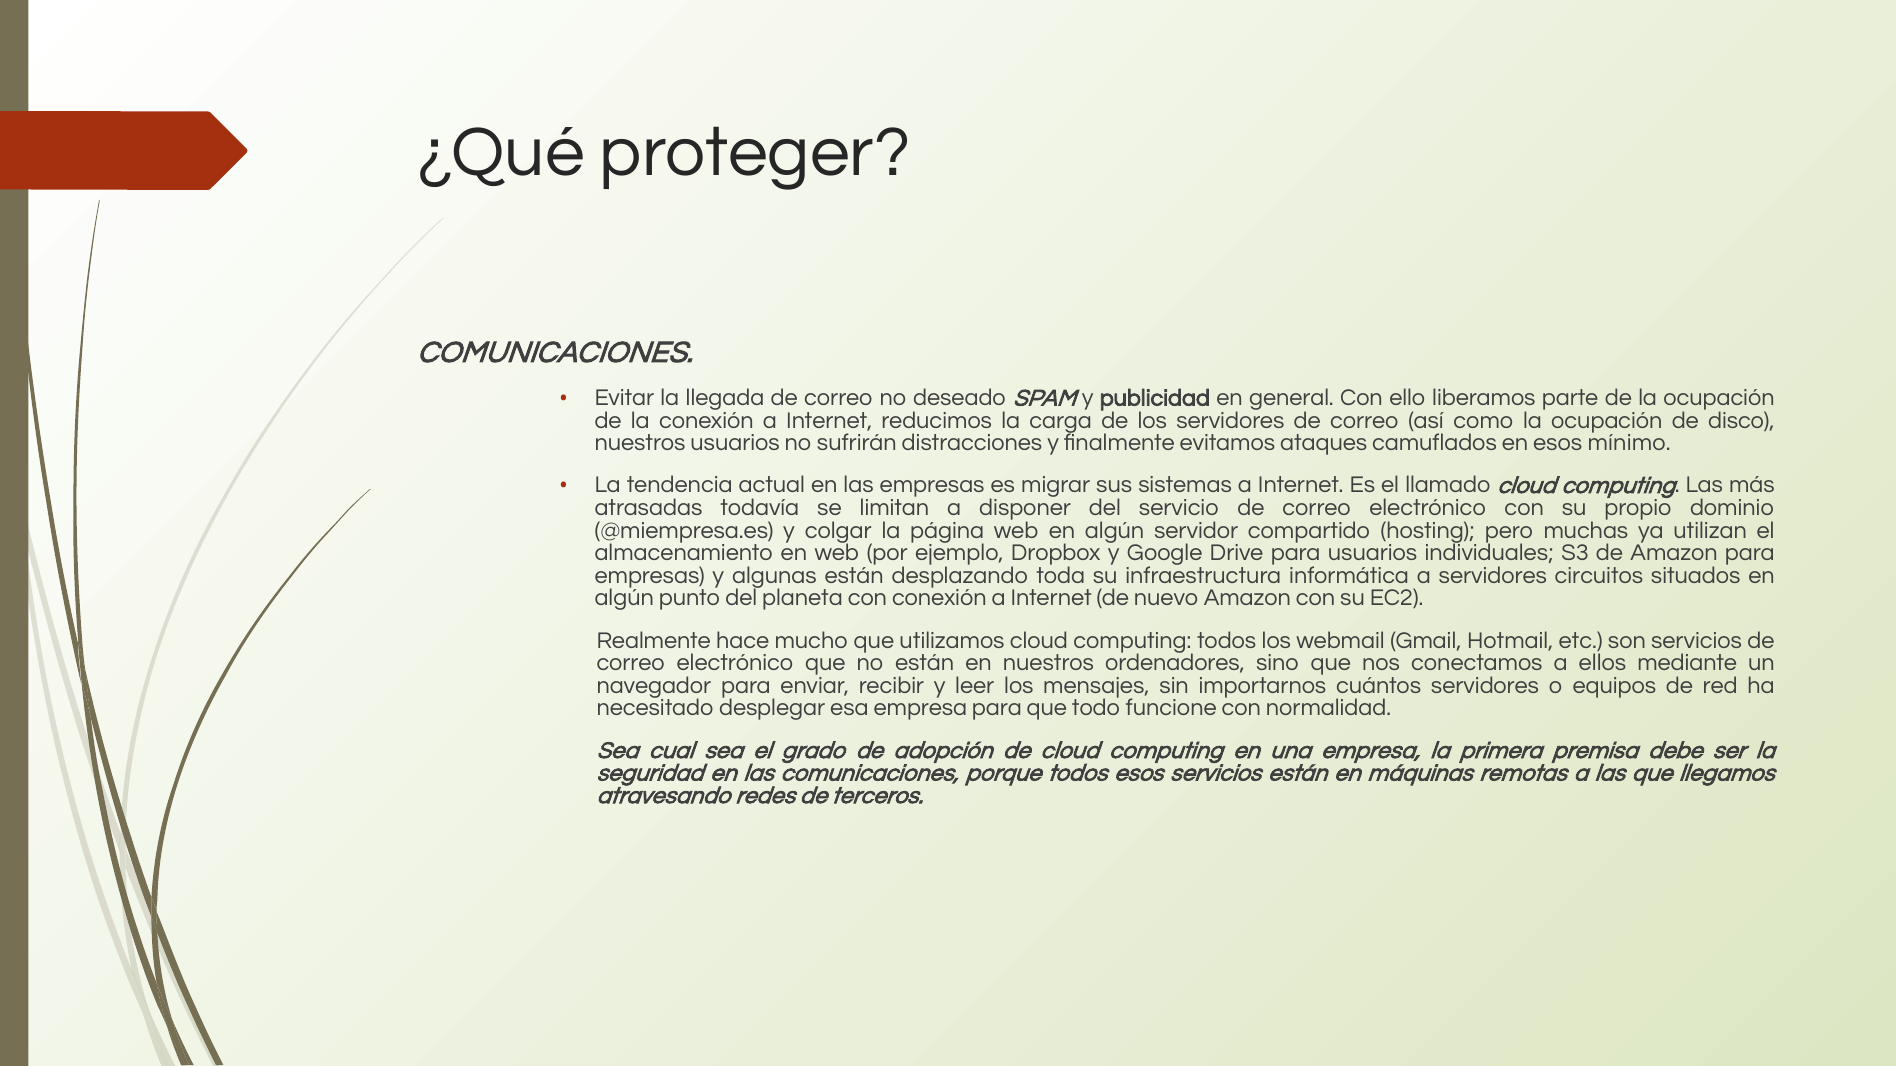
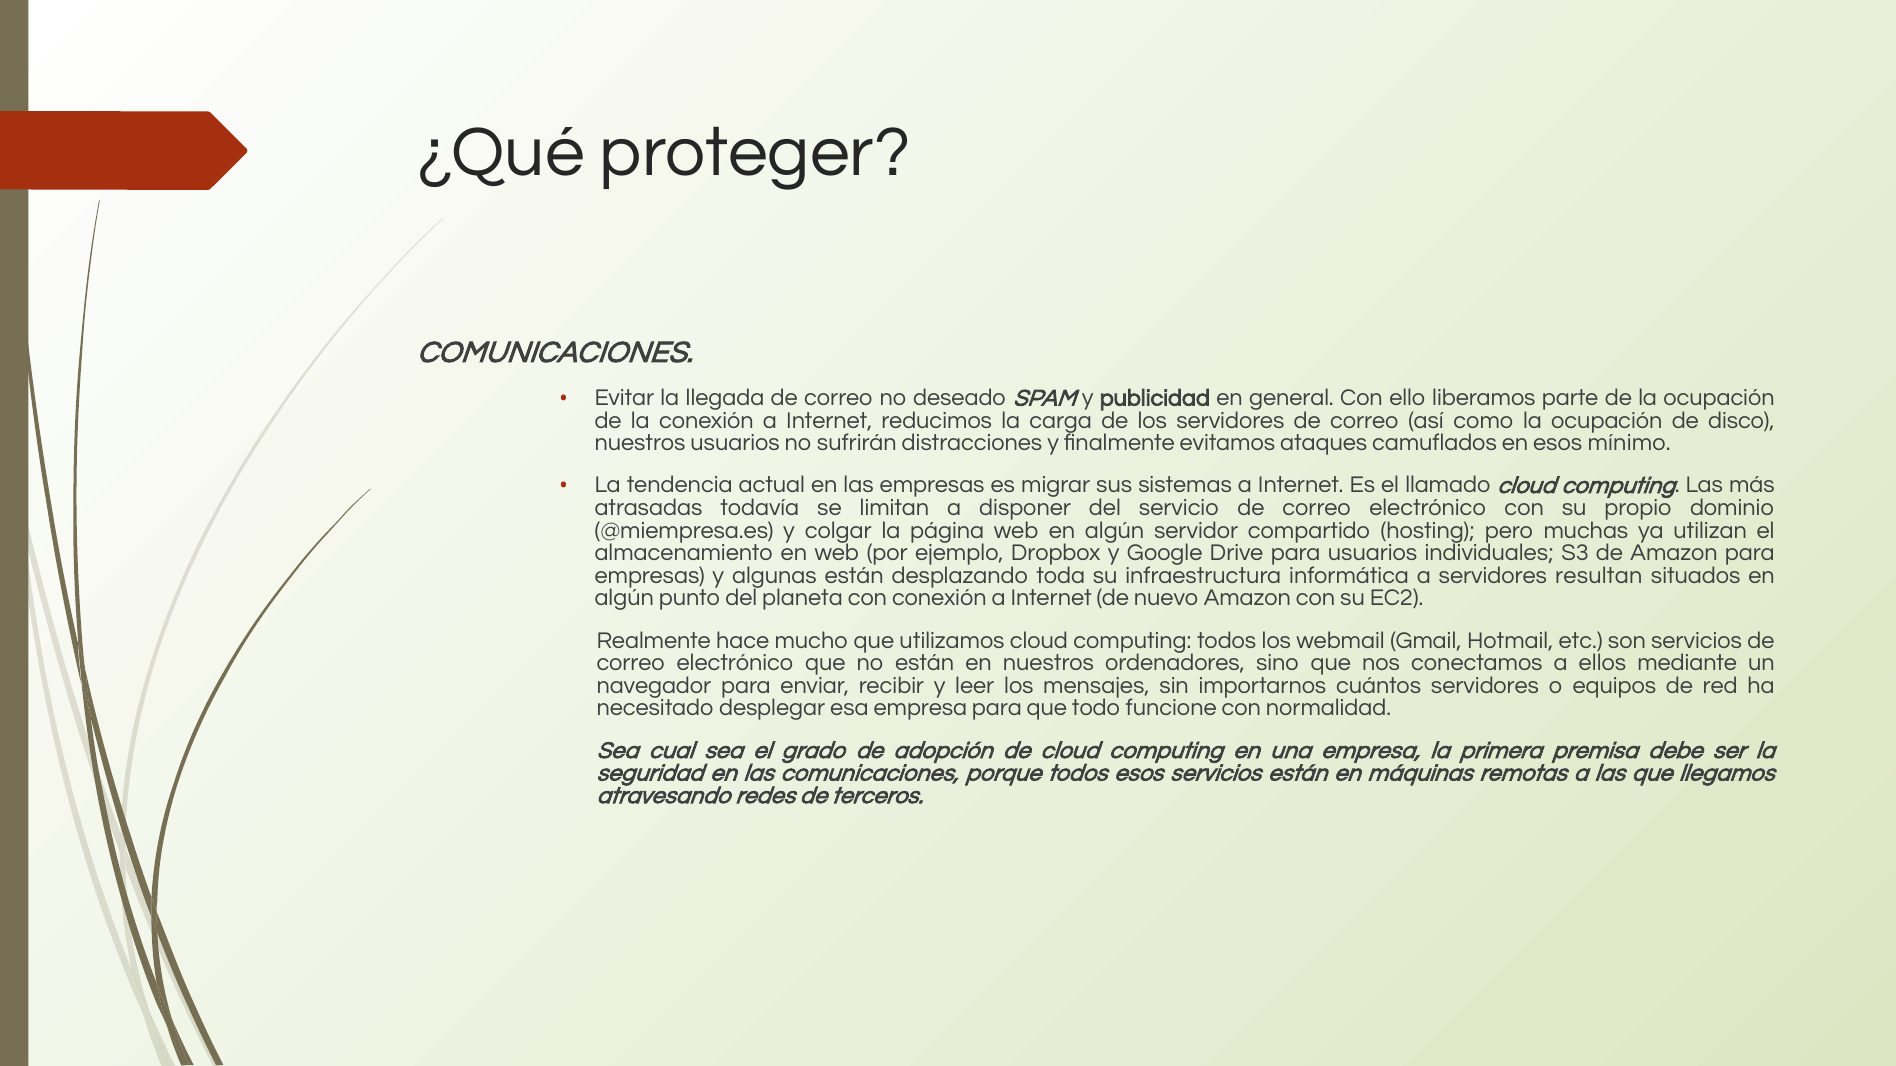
circuitos: circuitos -> resultan (1599, 576)
